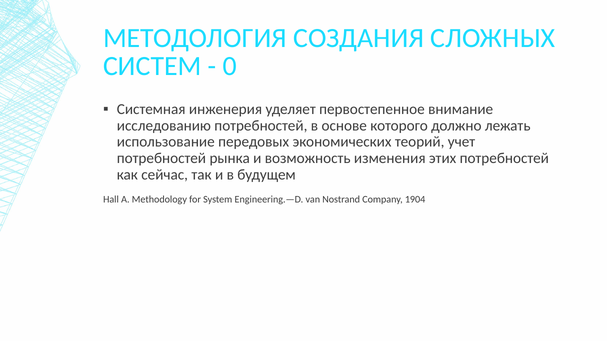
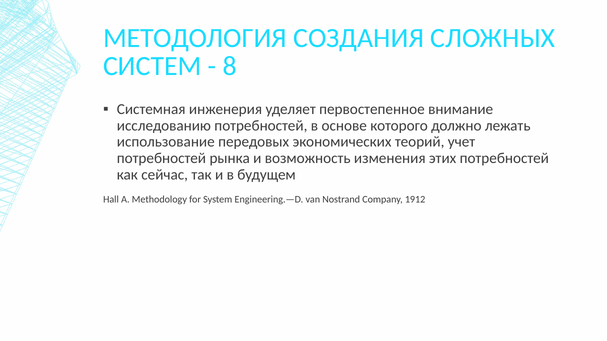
0: 0 -> 8 (230, 66)
1904: 1904 -> 1912 (415, 200)
